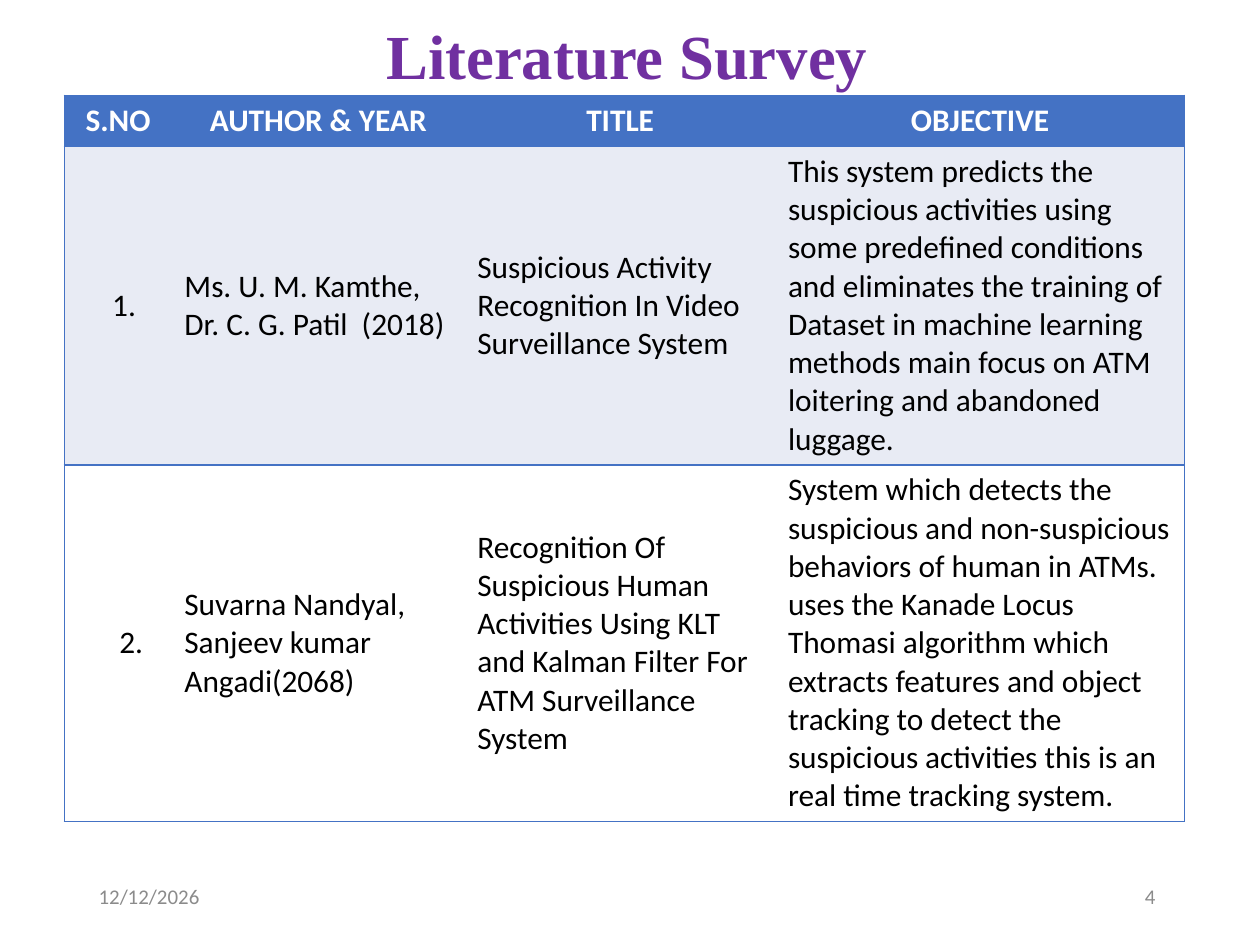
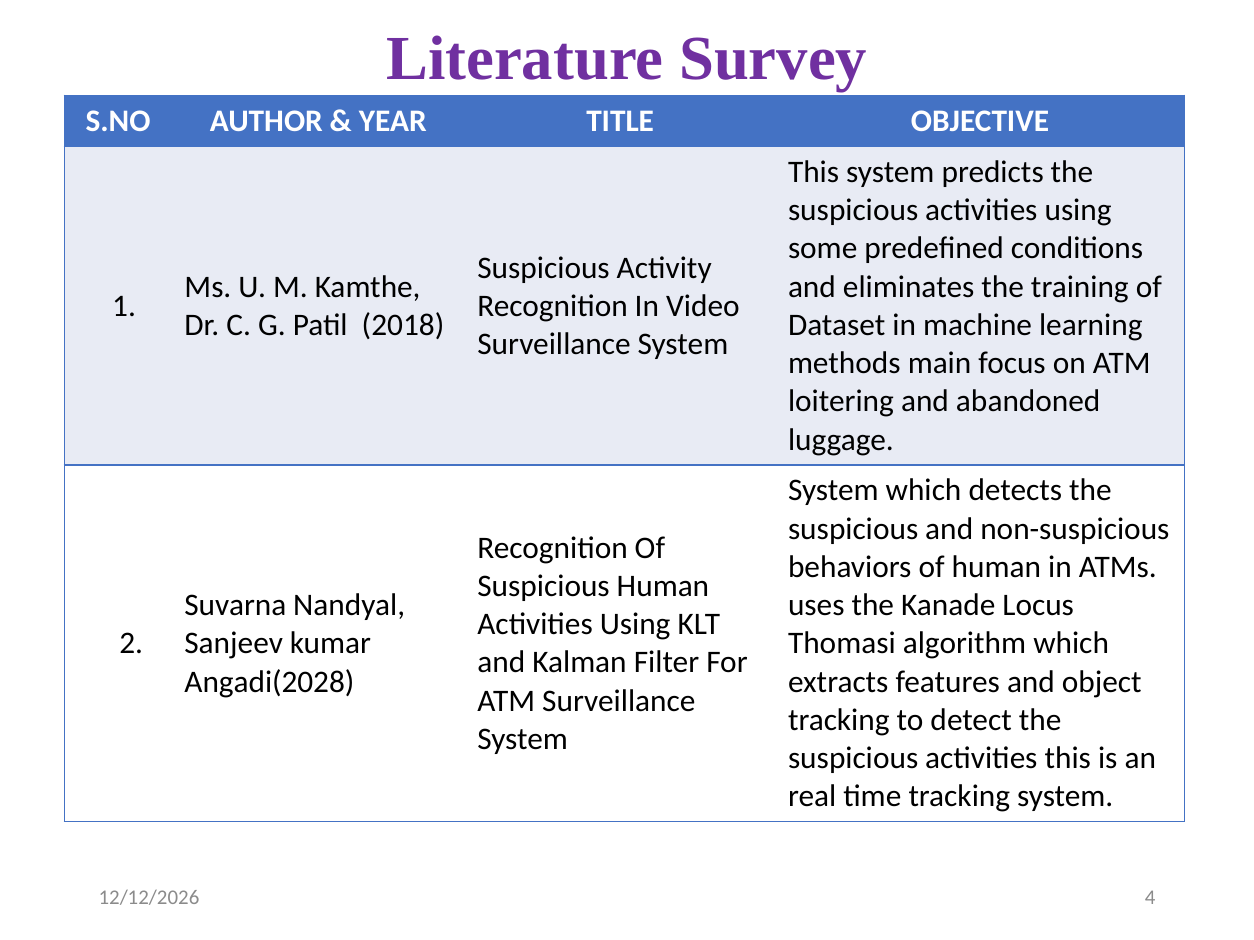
Angadi(2068: Angadi(2068 -> Angadi(2028 (269, 682)
